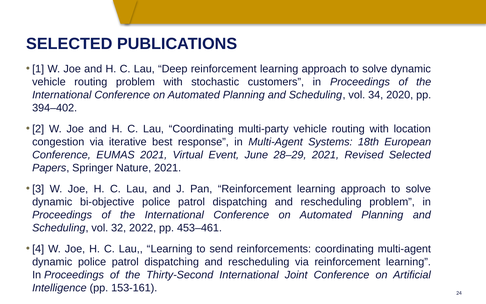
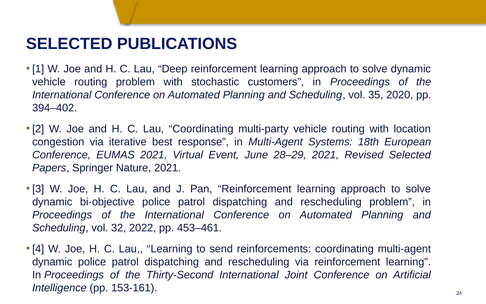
34: 34 -> 35 (376, 95)
